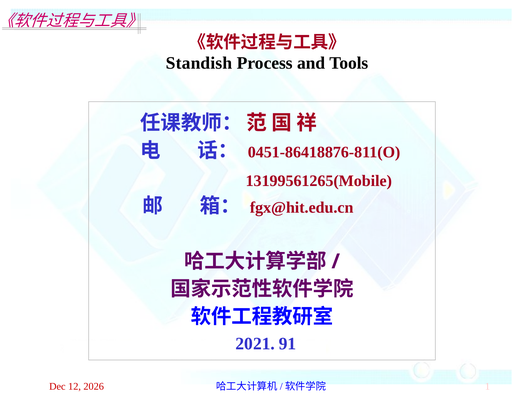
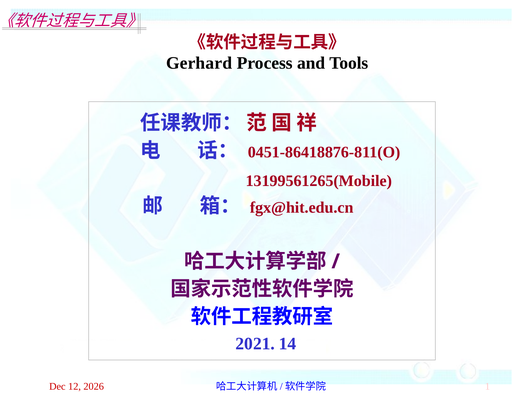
Standish: Standish -> Gerhard (199, 63)
91: 91 -> 14 (288, 344)
